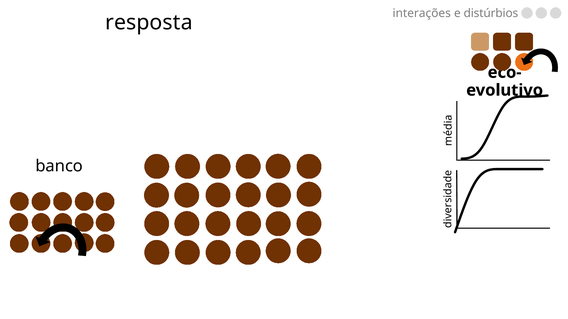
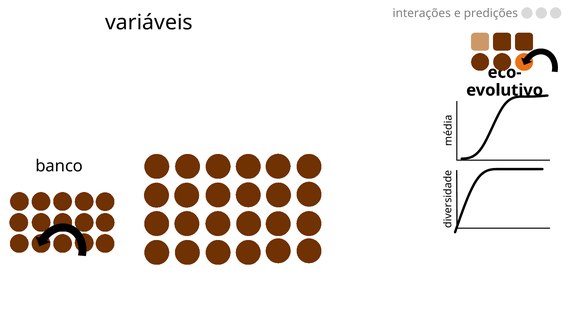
distúrbios: distúrbios -> predições (491, 13)
resposta: resposta -> variáveis (149, 22)
